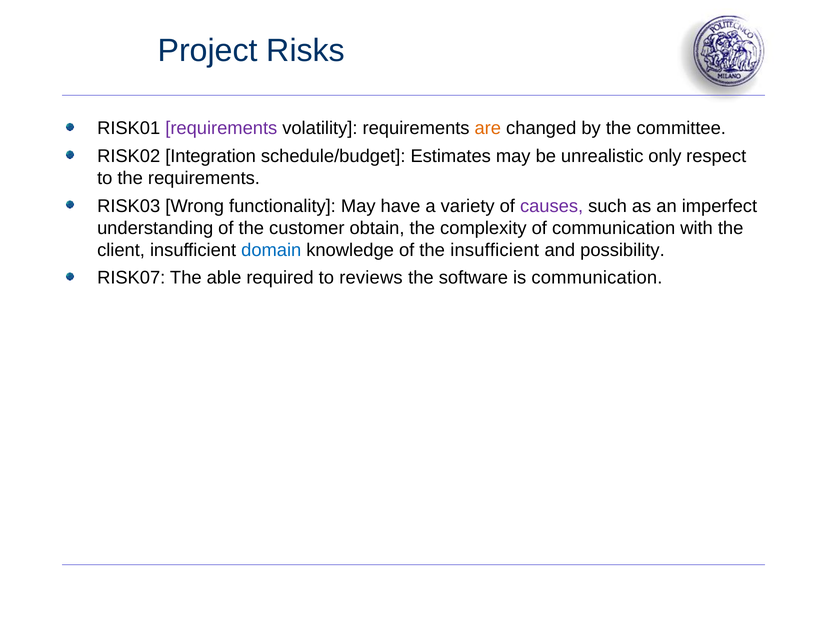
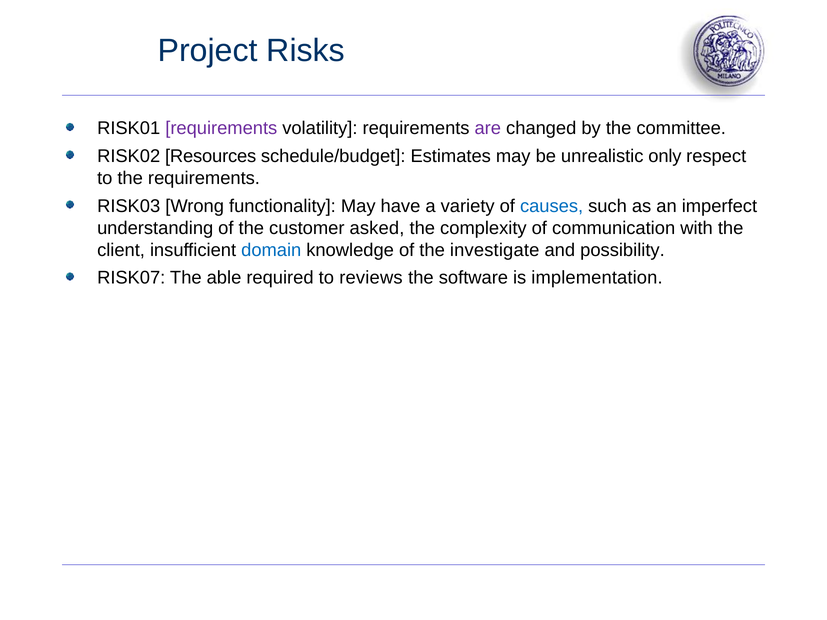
are colour: orange -> purple (488, 128)
Integration: Integration -> Resources (211, 156)
causes colour: purple -> blue (552, 206)
obtain: obtain -> asked (377, 228)
the insufficient: insufficient -> investigate (495, 250)
is communication: communication -> implementation (597, 278)
